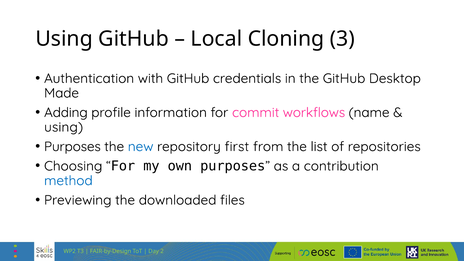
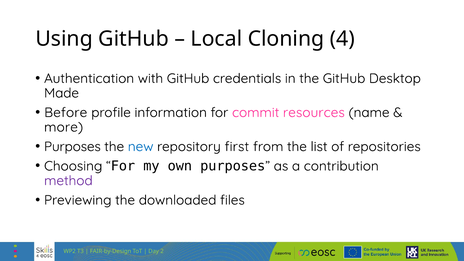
3: 3 -> 4 (342, 39)
Adding: Adding -> Before (66, 113)
workflows: workflows -> resources (314, 113)
using: using -> more (64, 127)
method colour: blue -> purple (68, 181)
